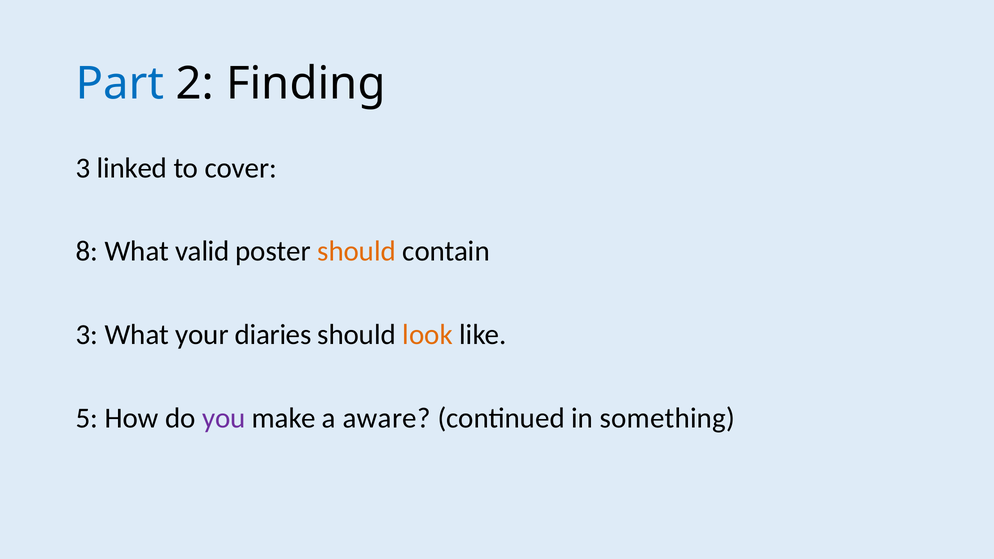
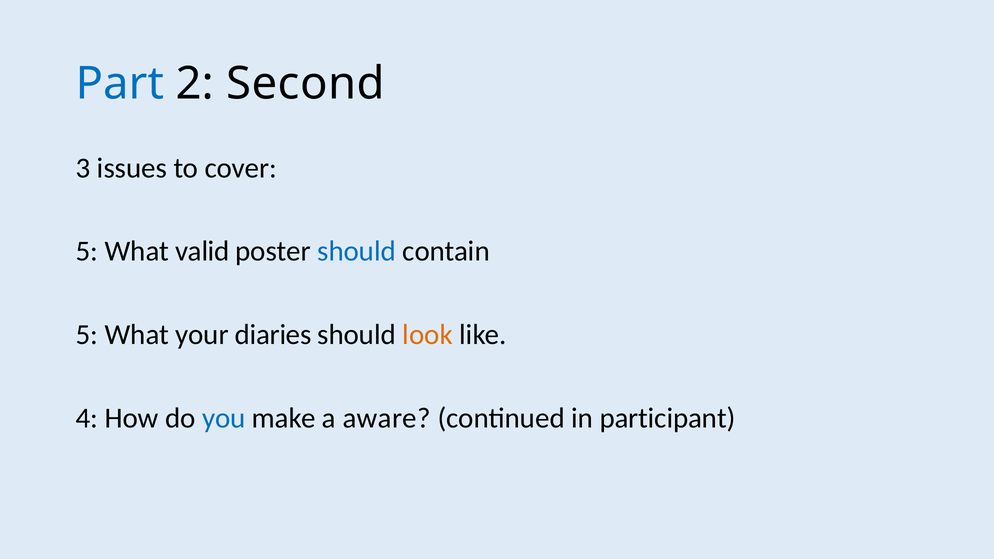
Finding: Finding -> Second (306, 83)
linked: linked -> issues (132, 168)
8: 8 -> 5 (87, 251)
should colour: orange -> blue (357, 251)
3: 3 -> 5 (87, 335)
5: 5 -> 4 (87, 418)
you colour: purple -> blue (224, 418)
something: something -> participant (667, 418)
